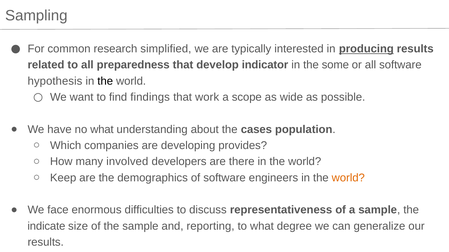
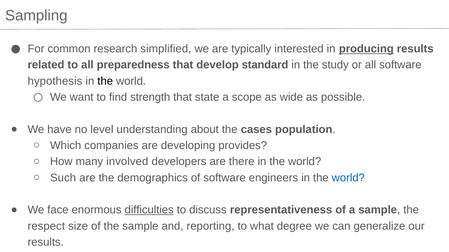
indicator: indicator -> standard (265, 65)
some: some -> study (335, 65)
findings: findings -> strength (150, 97)
work: work -> state (207, 97)
no what: what -> level (102, 130)
Keep: Keep -> Such (63, 178)
world colour: orange -> blue (348, 178)
difficulties underline: none -> present (149, 210)
indicate: indicate -> respect (46, 227)
